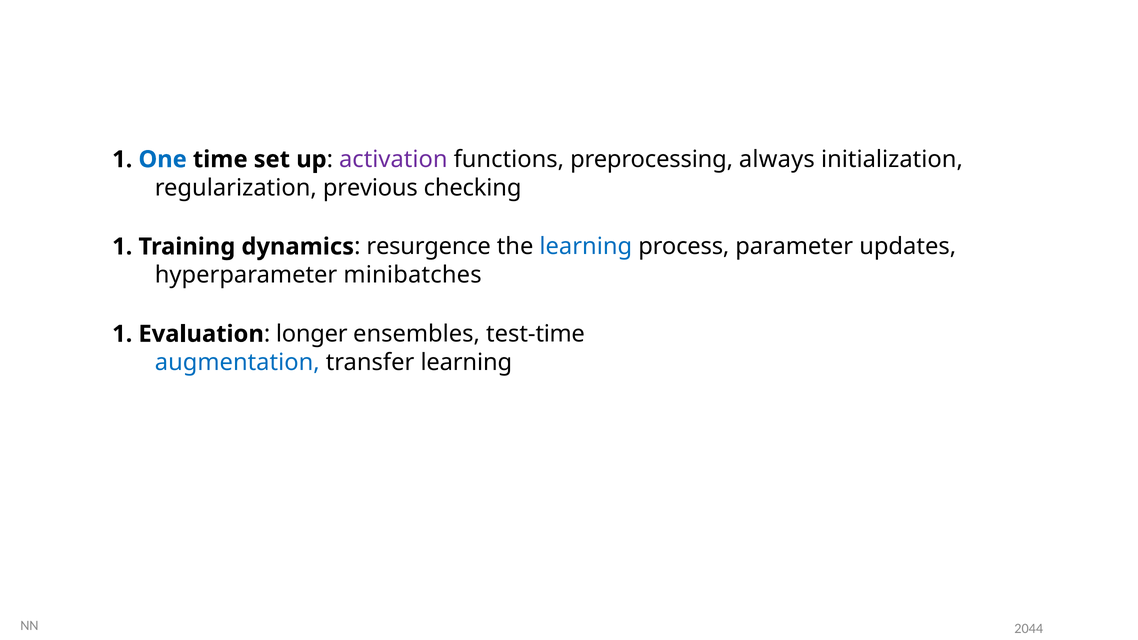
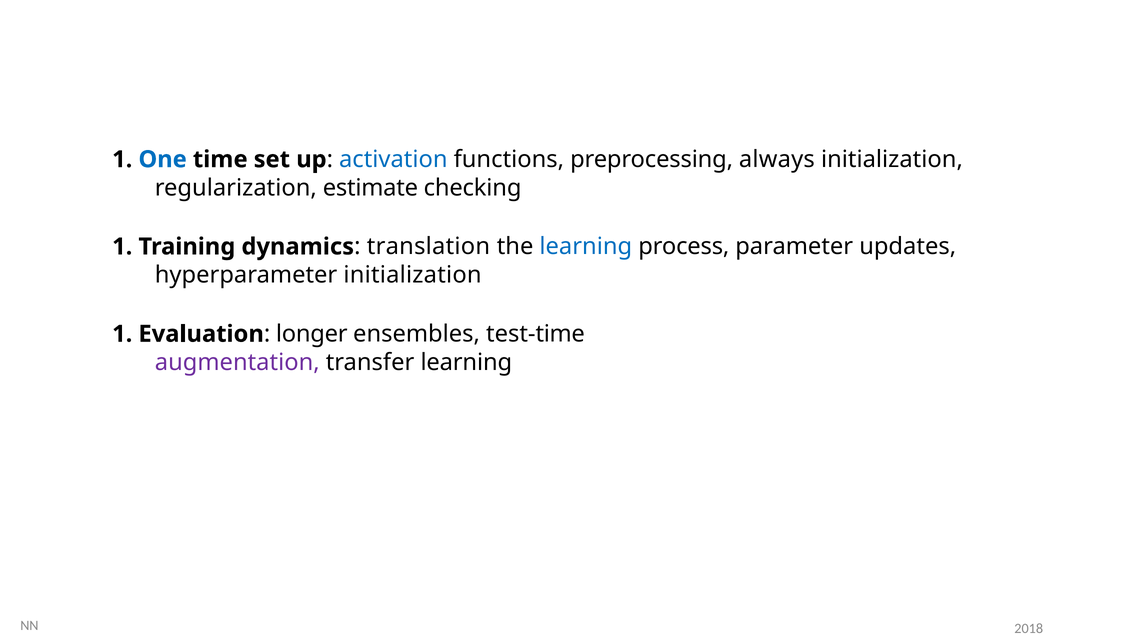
activation colour: purple -> blue (393, 159)
previous: previous -> estimate (370, 188)
resurgence: resurgence -> translation (428, 247)
hyperparameter minibatches: minibatches -> initialization (413, 275)
augmentation colour: blue -> purple (237, 362)
2044: 2044 -> 2018 (1029, 629)
